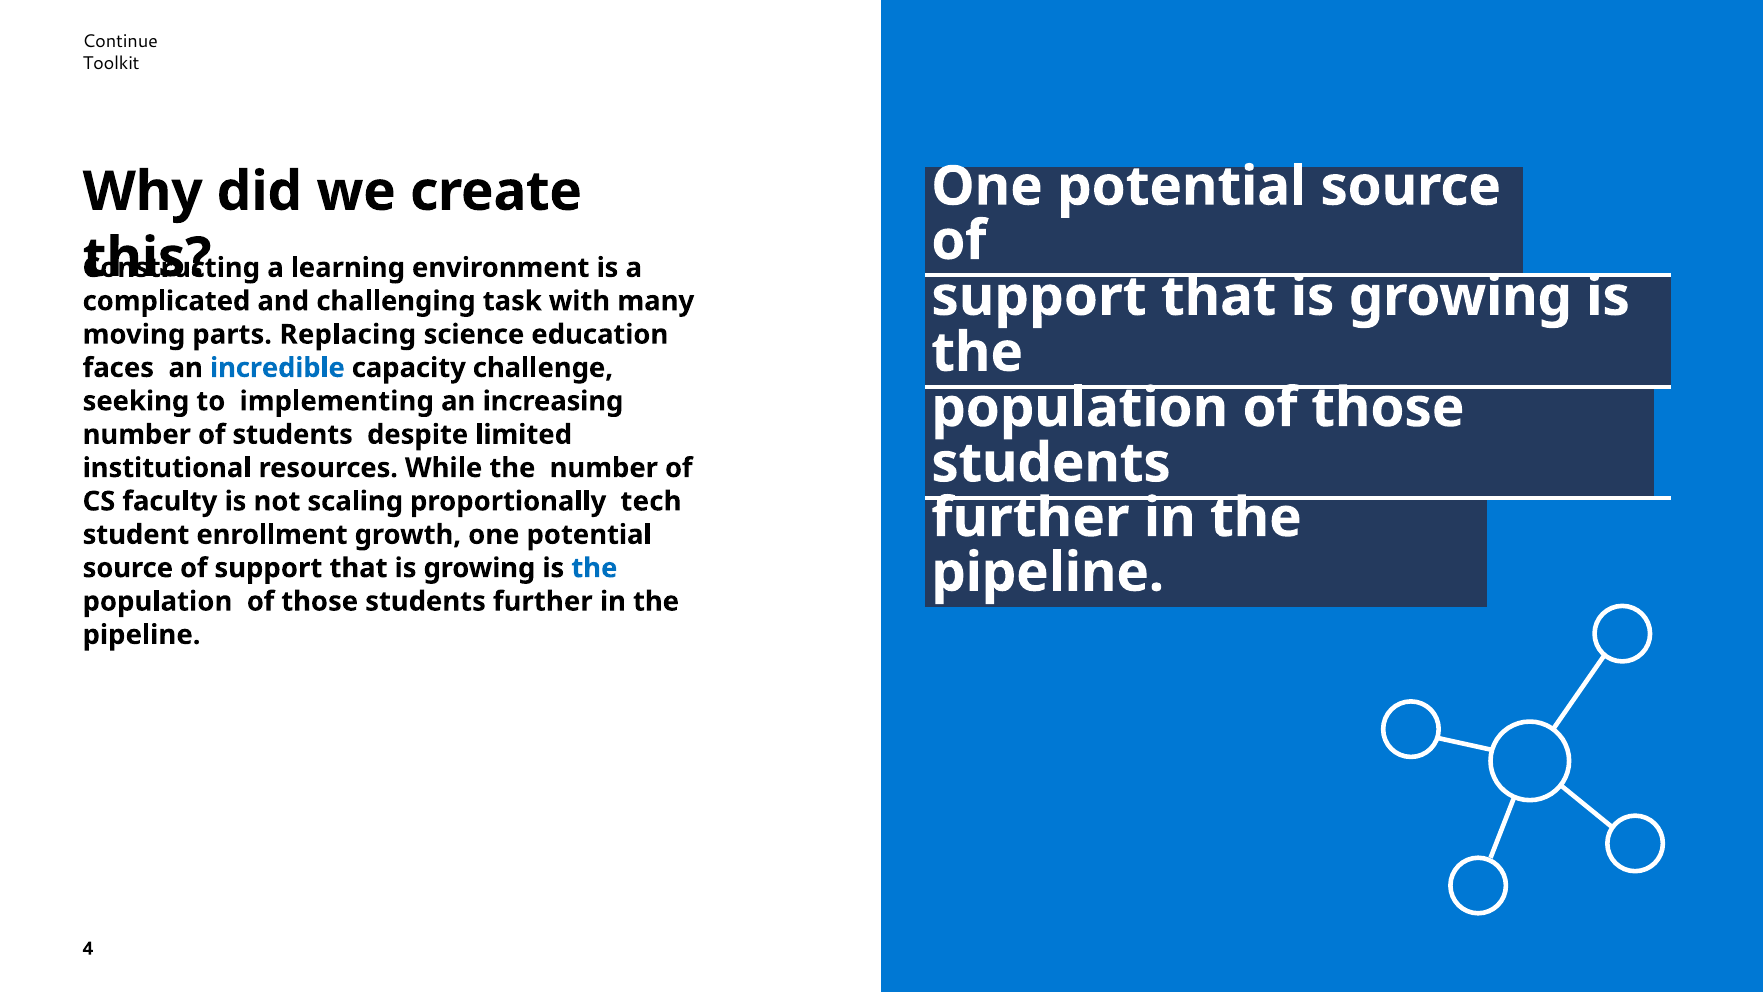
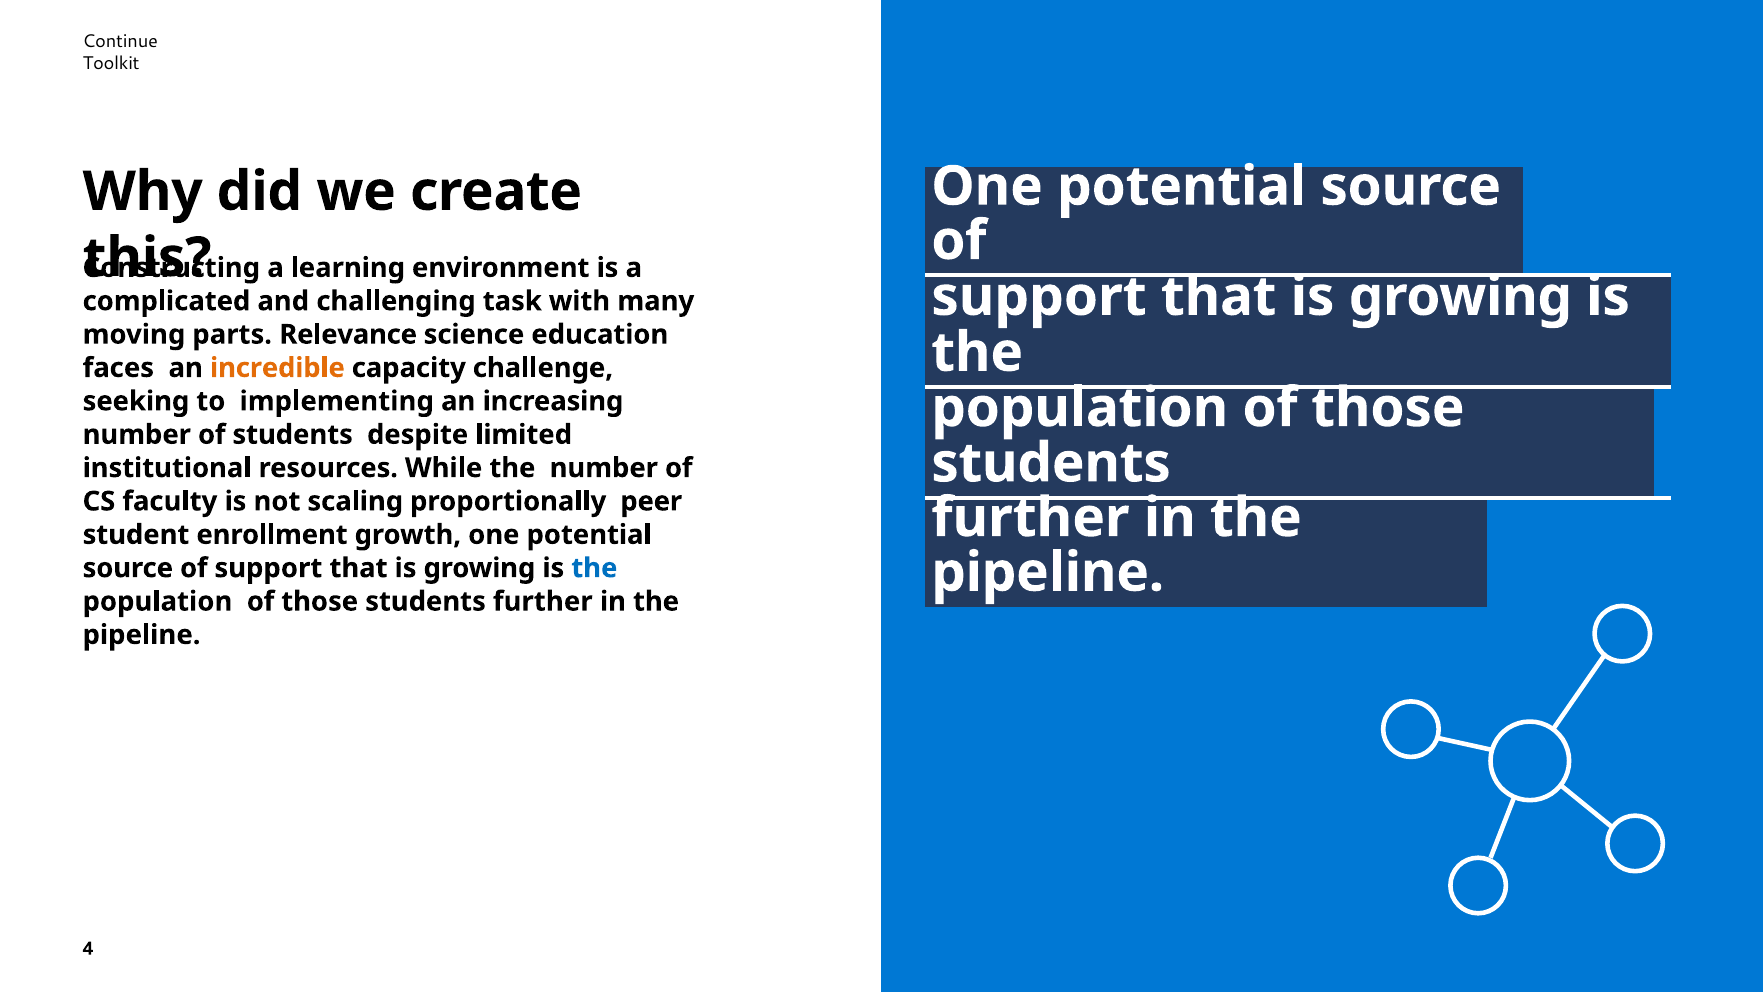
Replacing: Replacing -> Relevance (348, 334)
incredible colour: blue -> orange (277, 368)
tech: tech -> peer (651, 501)
